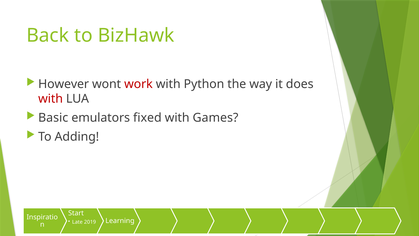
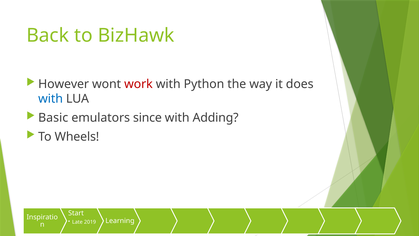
with colour: red -> blue (51, 99)
fixed: fixed -> since (147, 118)
Games: Games -> Adding (216, 118)
Adding: Adding -> Wheels (77, 137)
